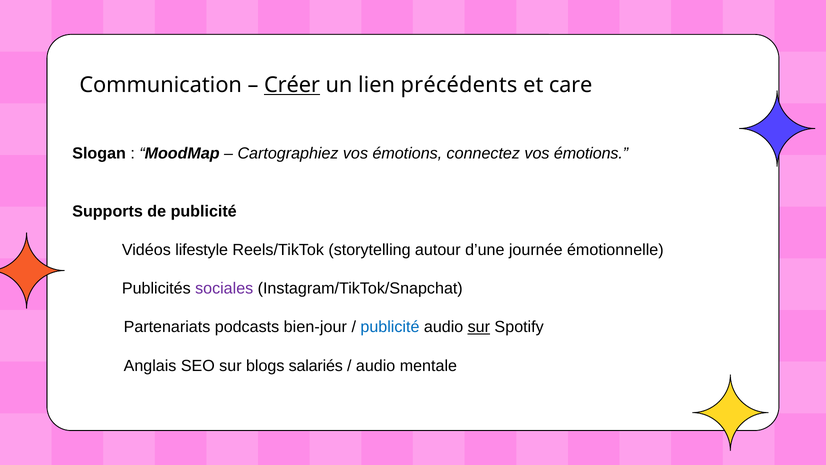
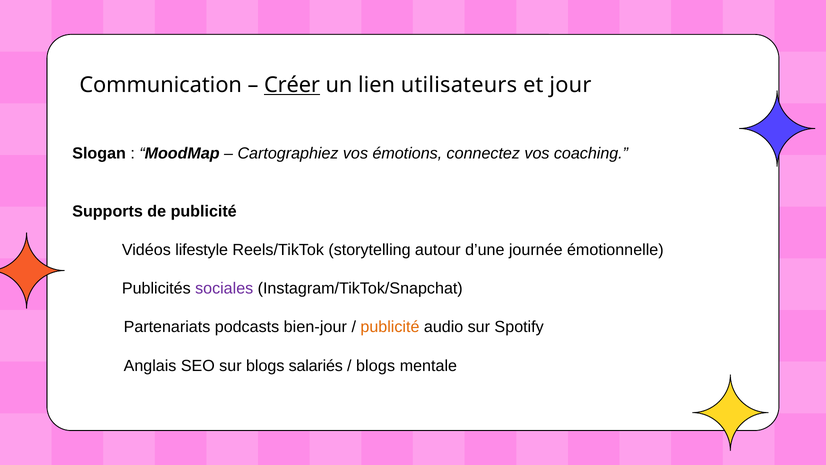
précédents: précédents -> utilisateurs (459, 85)
care: care -> jour (570, 85)
connectez vos émotions: émotions -> coaching (591, 153)
publicité colour: blue -> orange (390, 327)
sur underline: present -> none (479, 327)
audio: audio -> blogs (376, 365)
